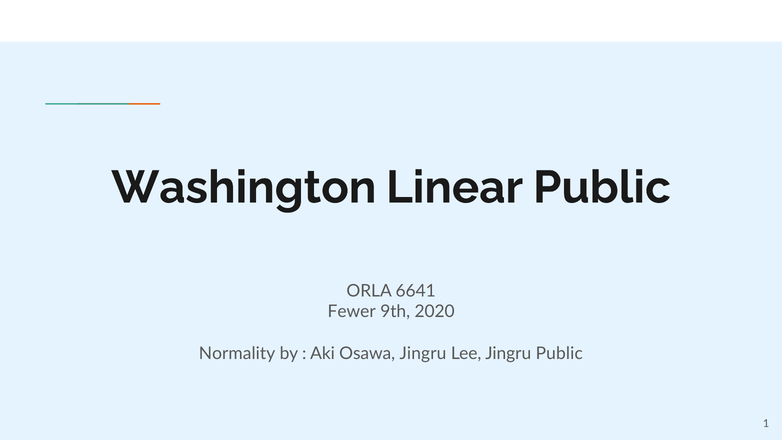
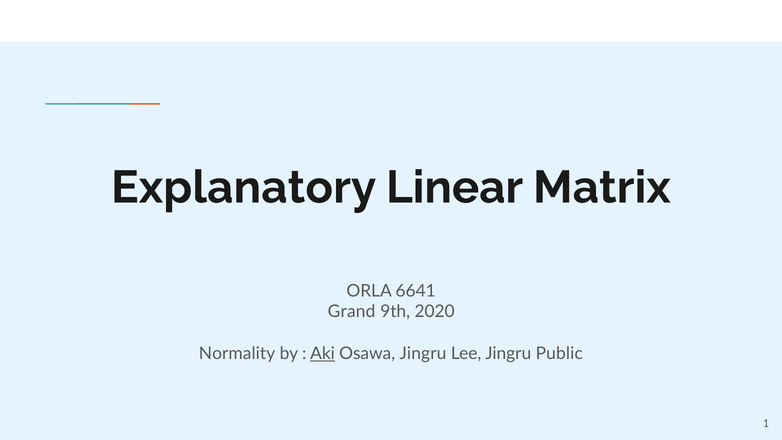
Washington: Washington -> Explanatory (244, 187)
Linear Public: Public -> Matrix (602, 187)
Fewer: Fewer -> Grand (352, 312)
Aki underline: none -> present (323, 353)
